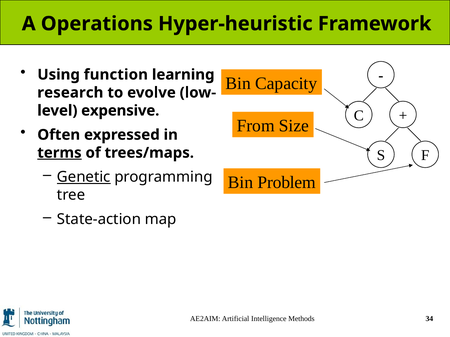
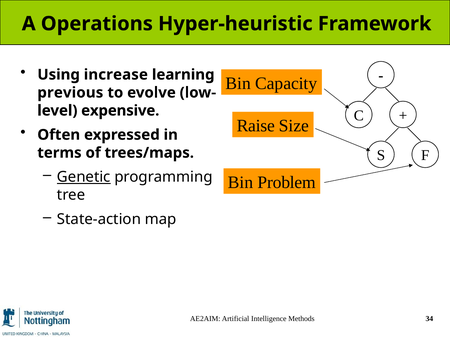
function: function -> increase (116, 75)
research: research -> previous (70, 93)
From: From -> Raise (256, 126)
terms underline: present -> none (59, 153)
